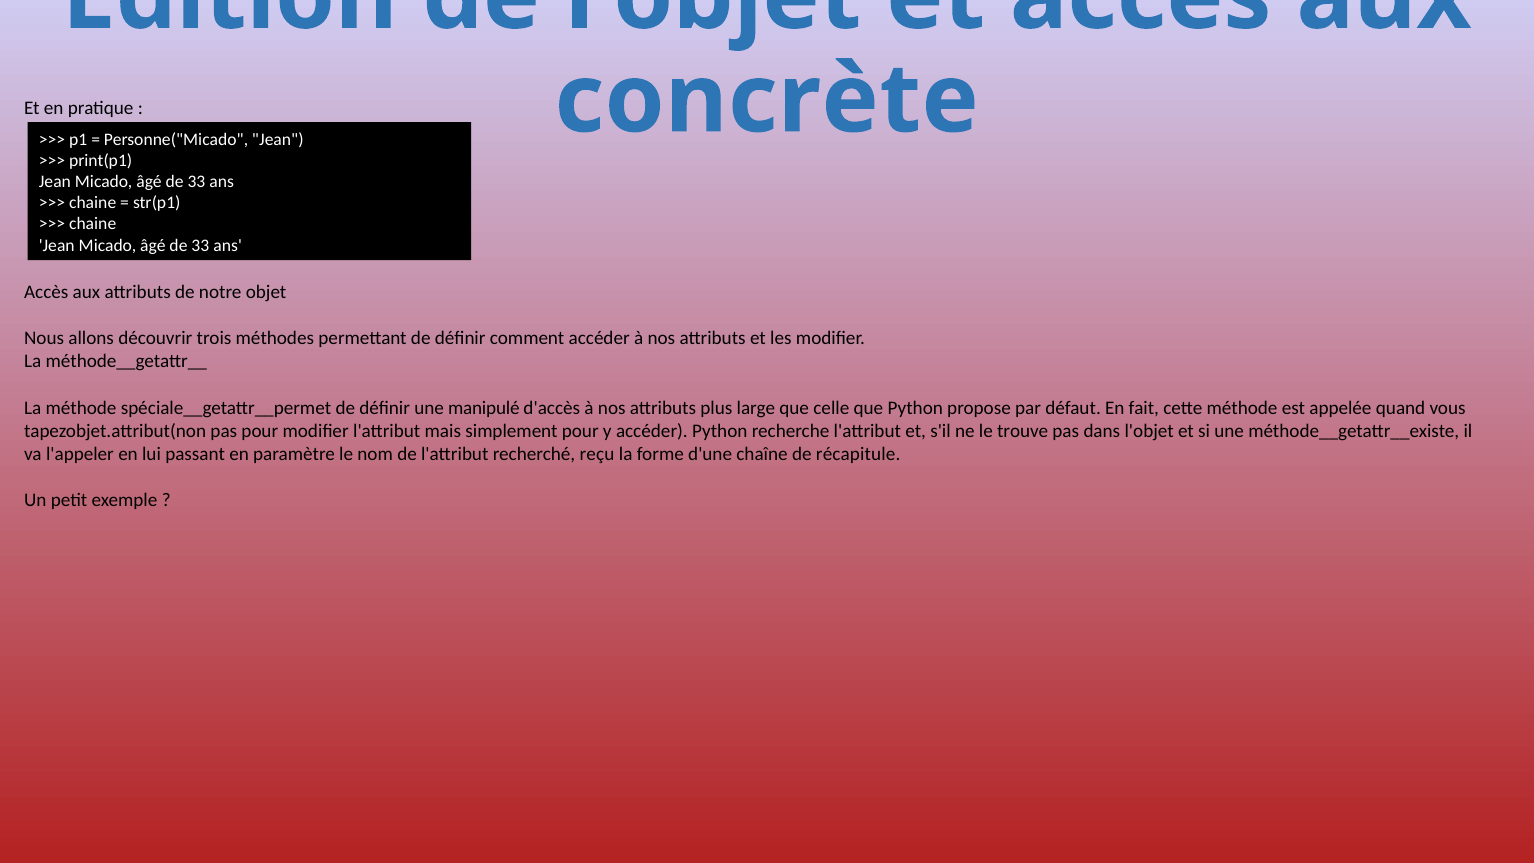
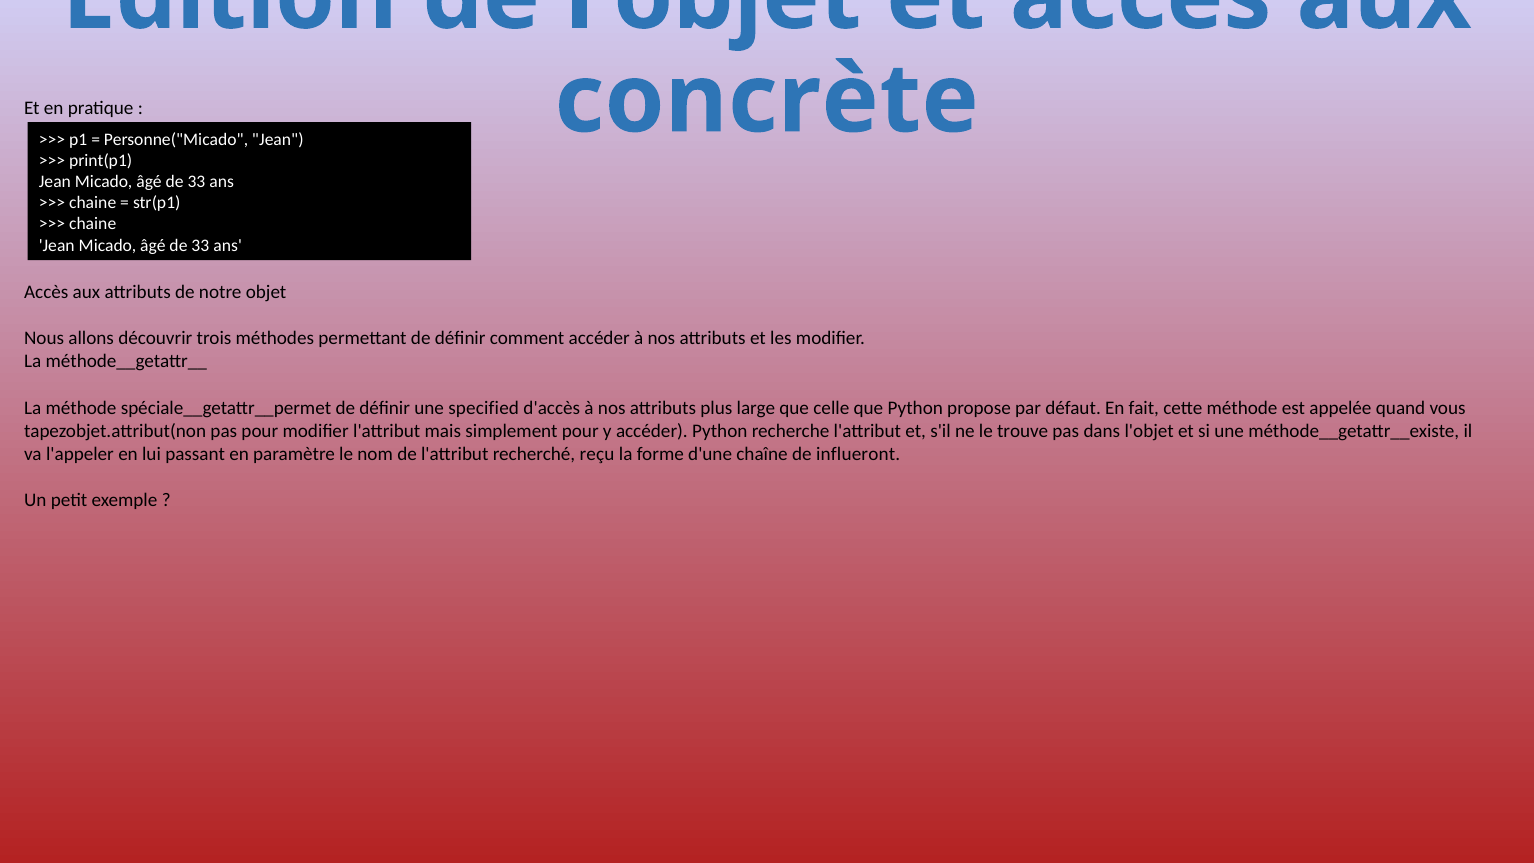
manipulé: manipulé -> specified (484, 408)
récapitule: récapitule -> influeront (858, 454)
